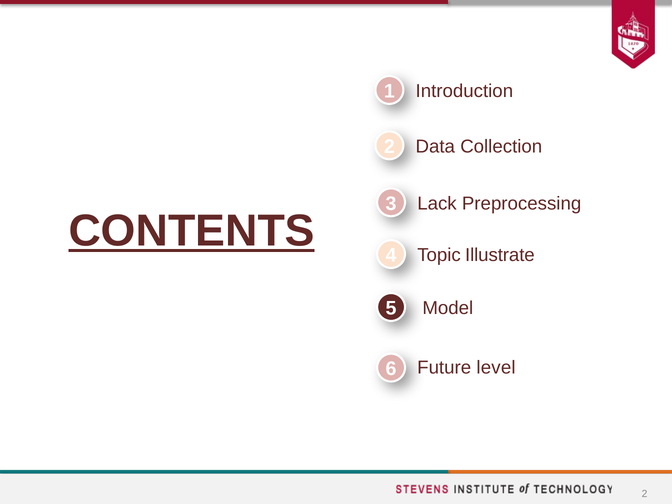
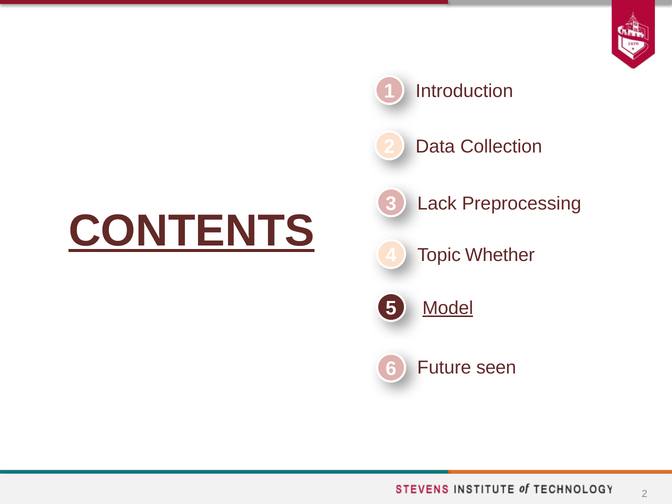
Illustrate: Illustrate -> Whether (500, 255)
Model underline: none -> present (448, 308)
level: level -> seen (496, 368)
